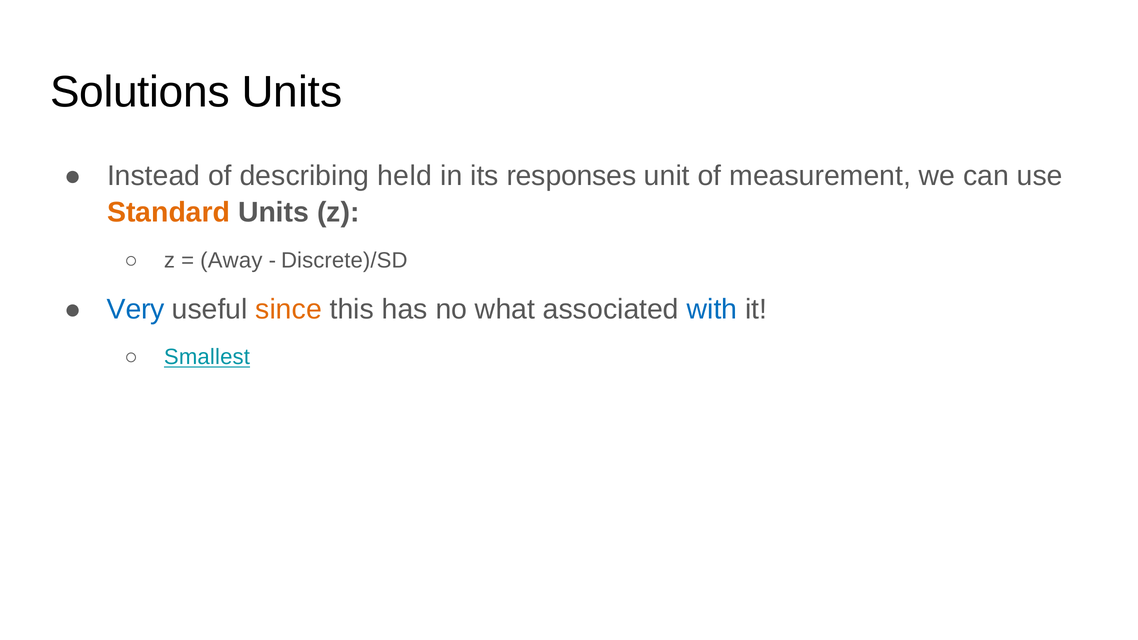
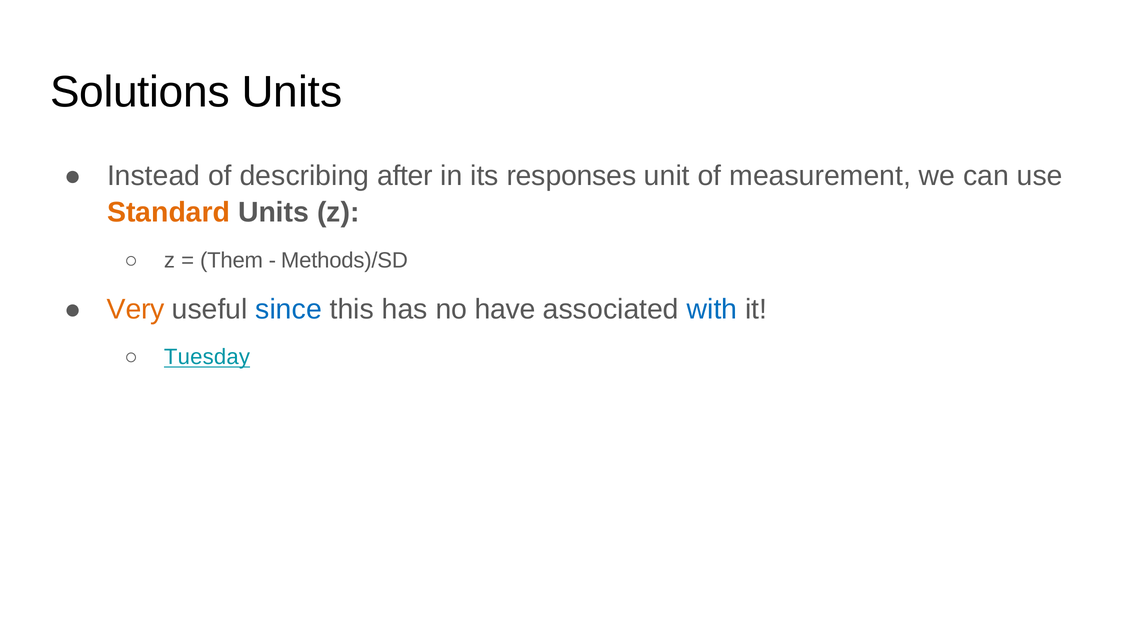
held: held -> after (405, 176)
Away: Away -> Them (232, 260)
Discrete)/SD: Discrete)/SD -> Methods)/SD (344, 260)
Very colour: blue -> orange (136, 309)
since colour: orange -> blue (289, 309)
what: what -> have (505, 309)
Smallest: Smallest -> Tuesday (207, 357)
